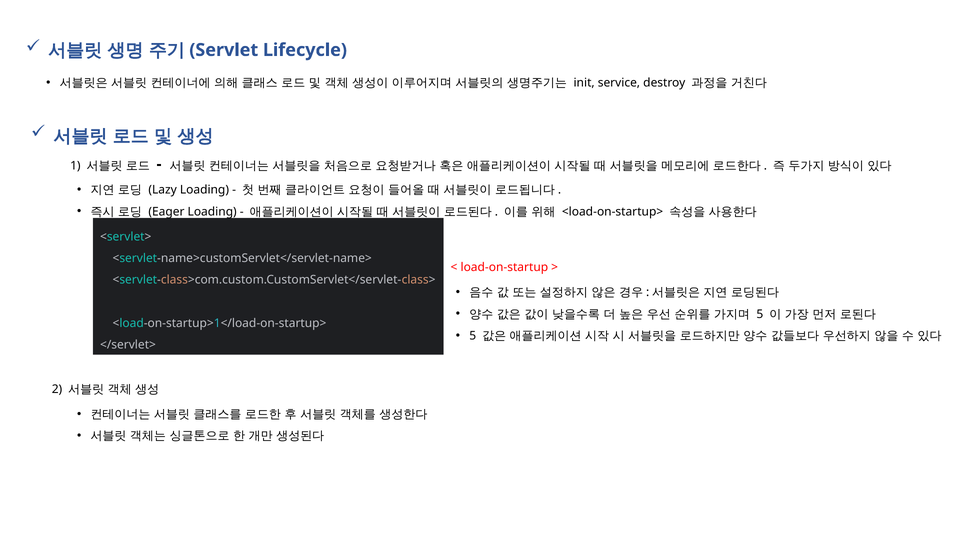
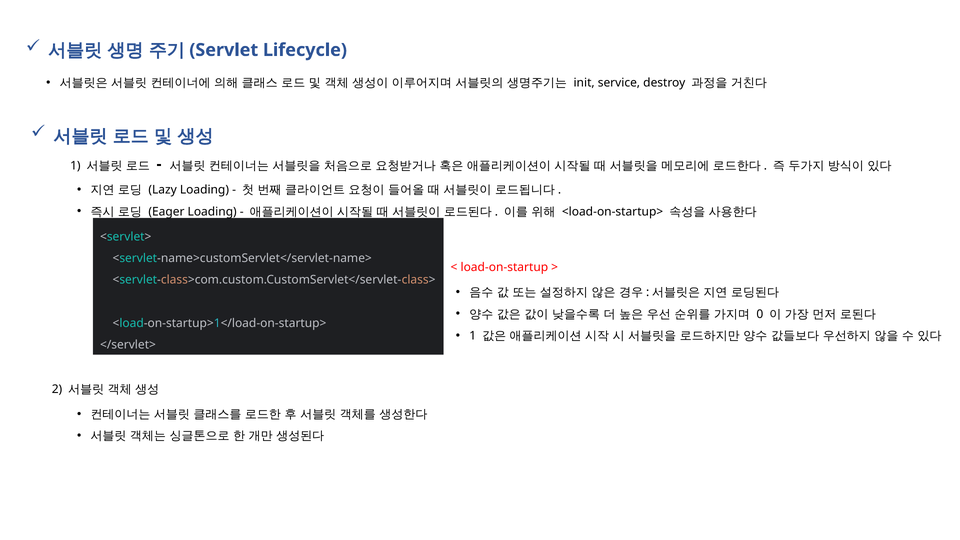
5: 5 -> 0 (760, 314)
5: 5 -> 1 (473, 336)
